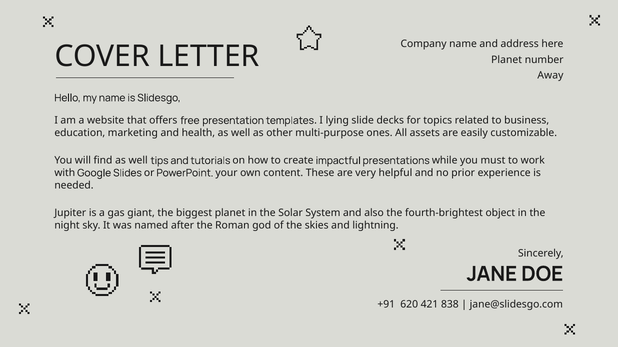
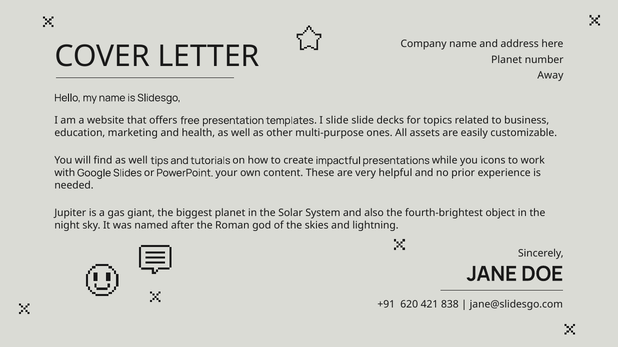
I lying: lying -> slide (337, 121)
must: must -> icons (493, 161)
